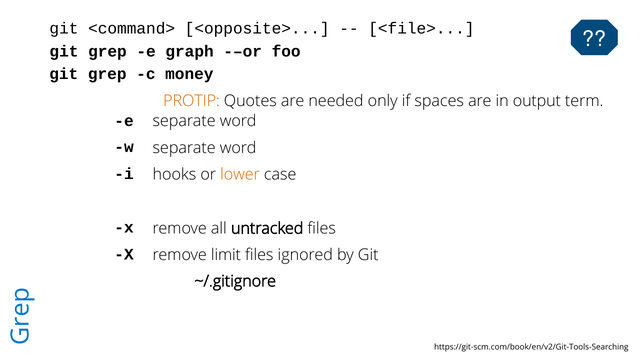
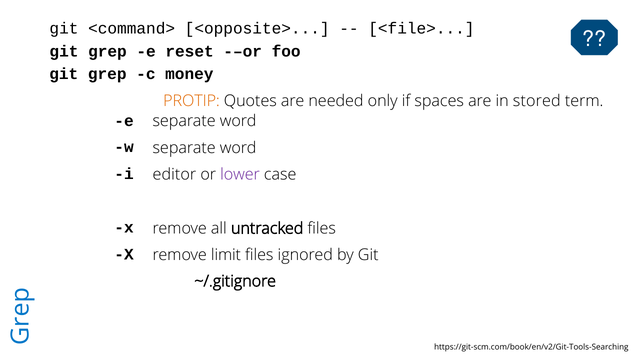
graph: graph -> reset (190, 51)
output: output -> stored (537, 101)
hooks: hooks -> editor (174, 175)
lower colour: orange -> purple (240, 175)
